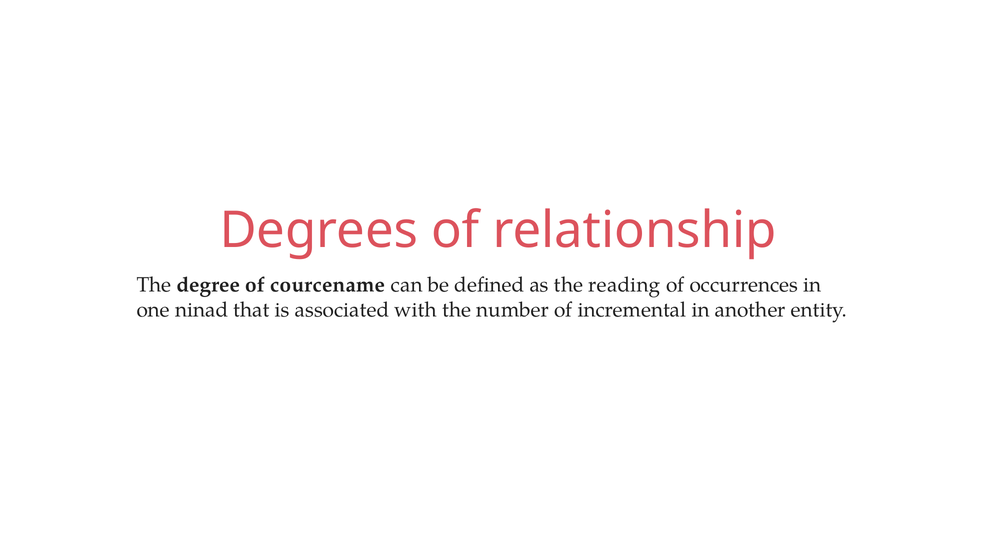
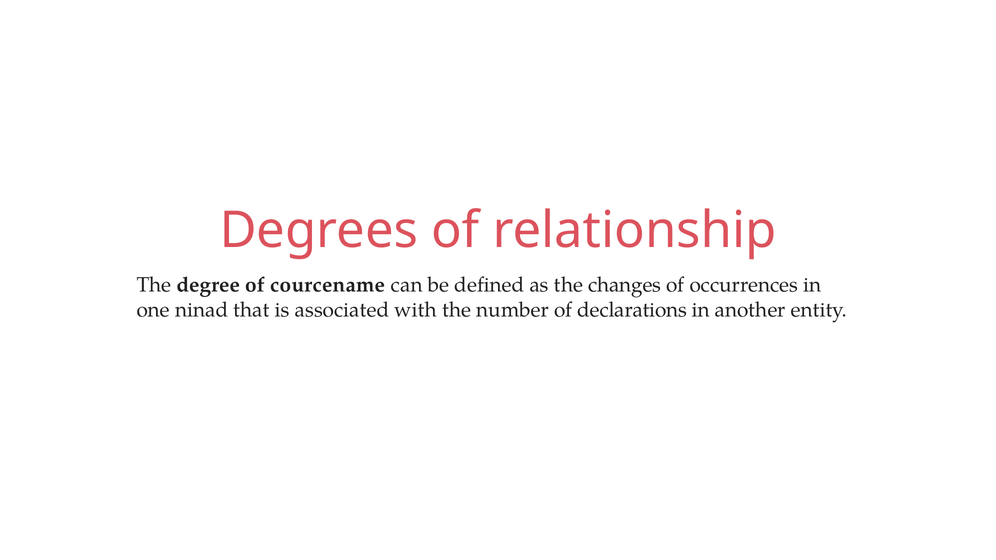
reading: reading -> changes (625, 285)
incremental: incremental -> declarations (632, 310)
